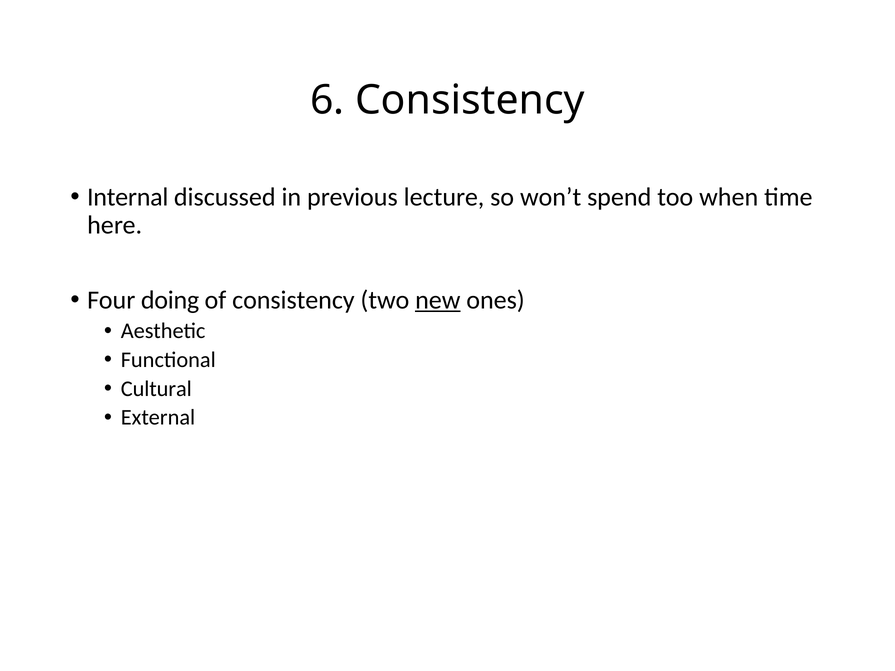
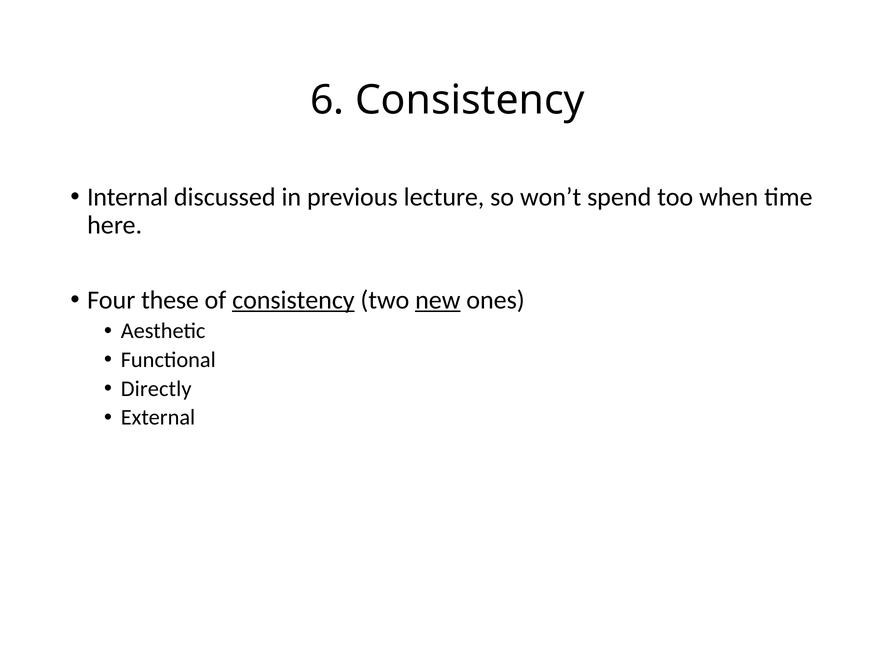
doing: doing -> these (170, 300)
consistency underline: none -> present (293, 300)
Cultural: Cultural -> Directly (156, 389)
